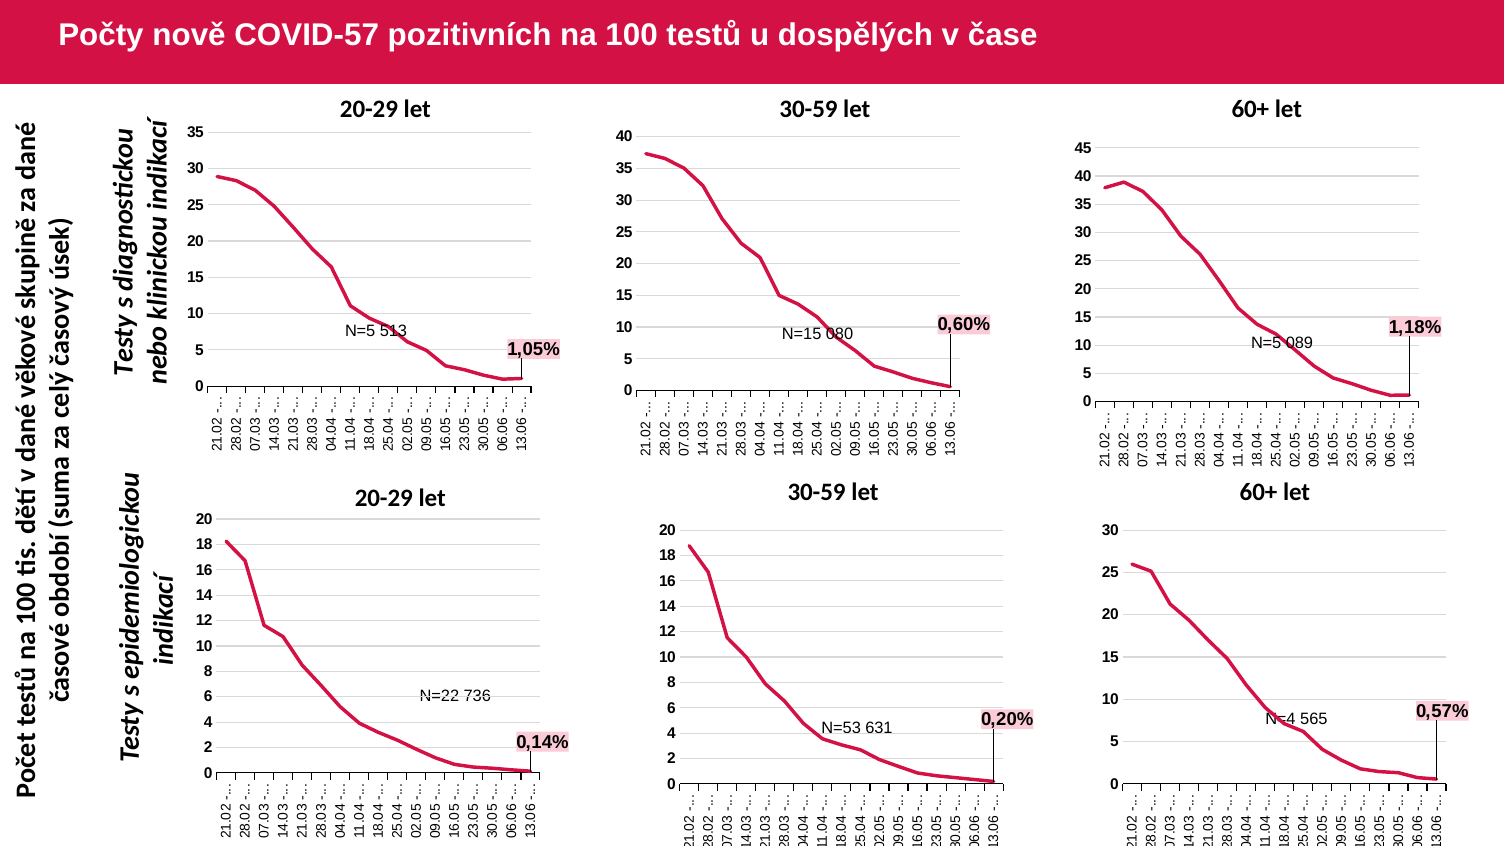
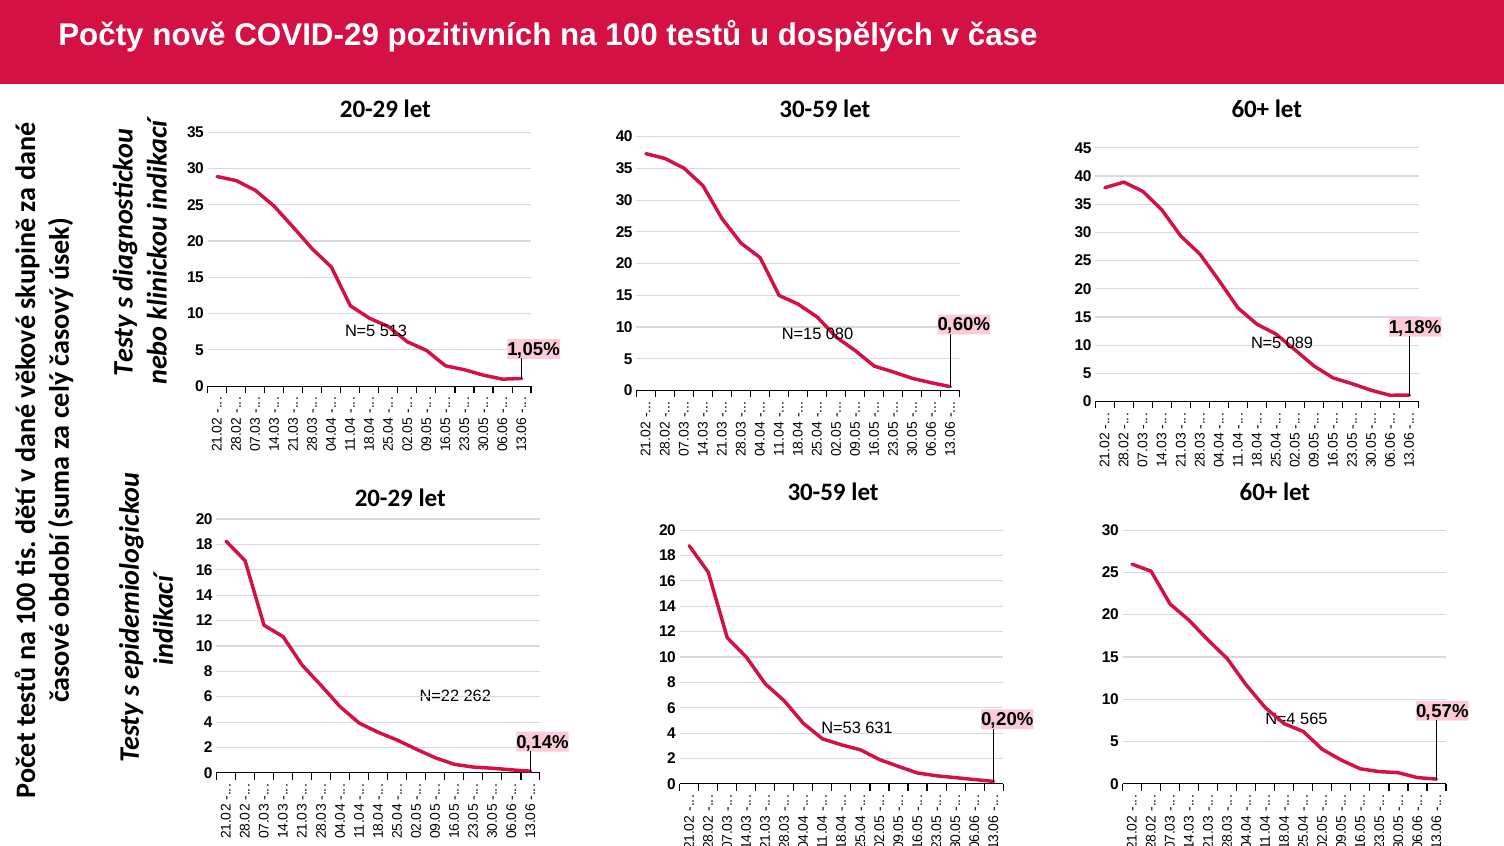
COVID-57: COVID-57 -> COVID-29 (307, 35)
736: 736 -> 262 (477, 697)
